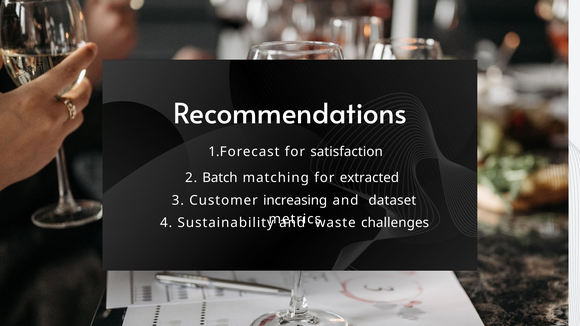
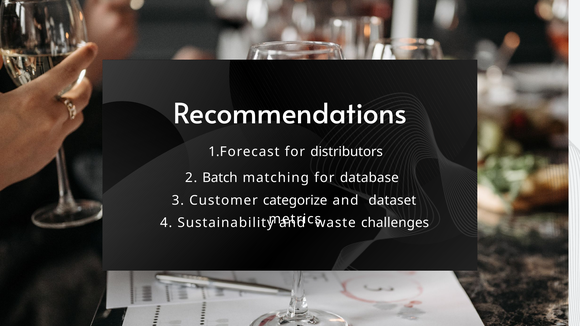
satisfaction: satisfaction -> distributors (347, 152)
extracted: extracted -> database (369, 178)
increasing: increasing -> categorize (295, 200)
